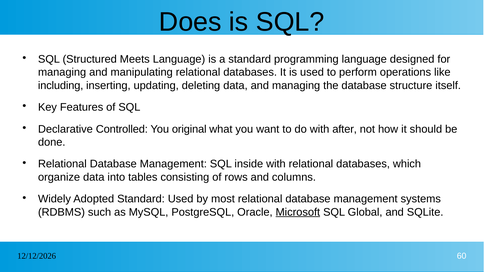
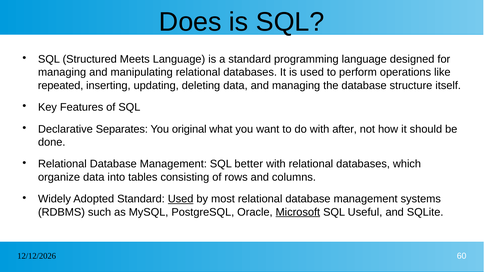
including: including -> repeated (61, 86)
Controlled: Controlled -> Separates (122, 129)
inside: inside -> better (249, 164)
Used underline: none -> present (181, 199)
Global: Global -> Useful (365, 212)
